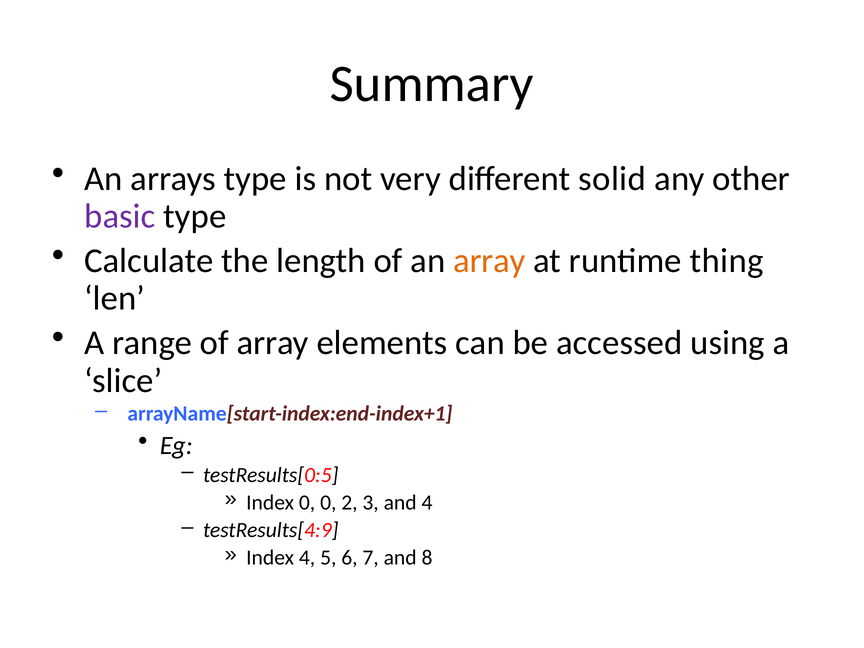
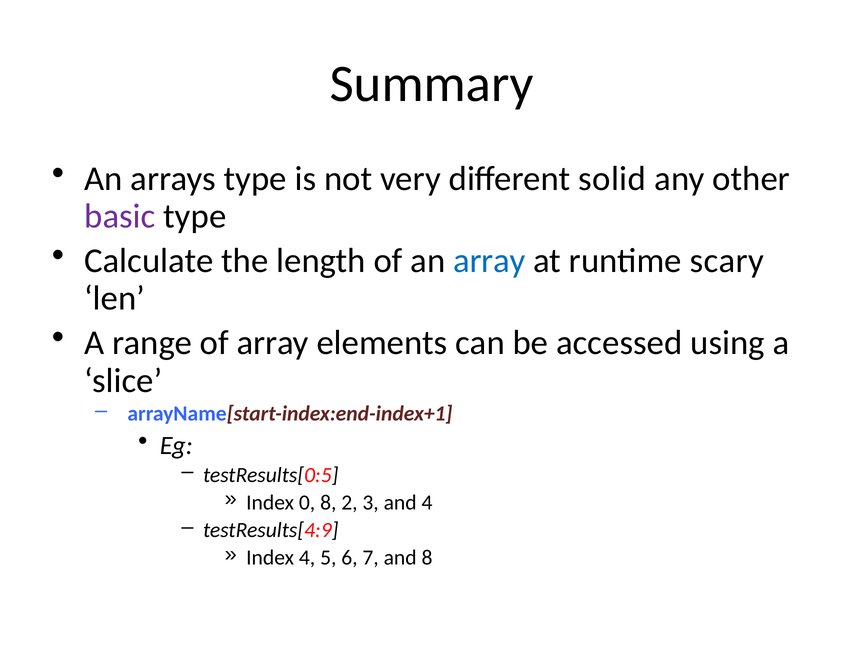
array colour: orange -> blue (489, 261)
thing: thing -> scary (727, 261)
0 0: 0 -> 8 (328, 503)
